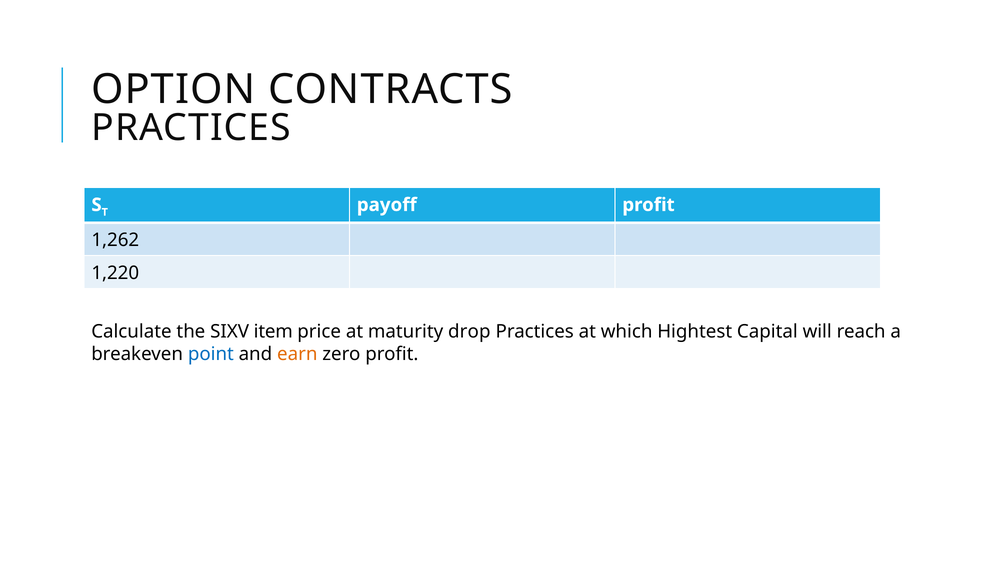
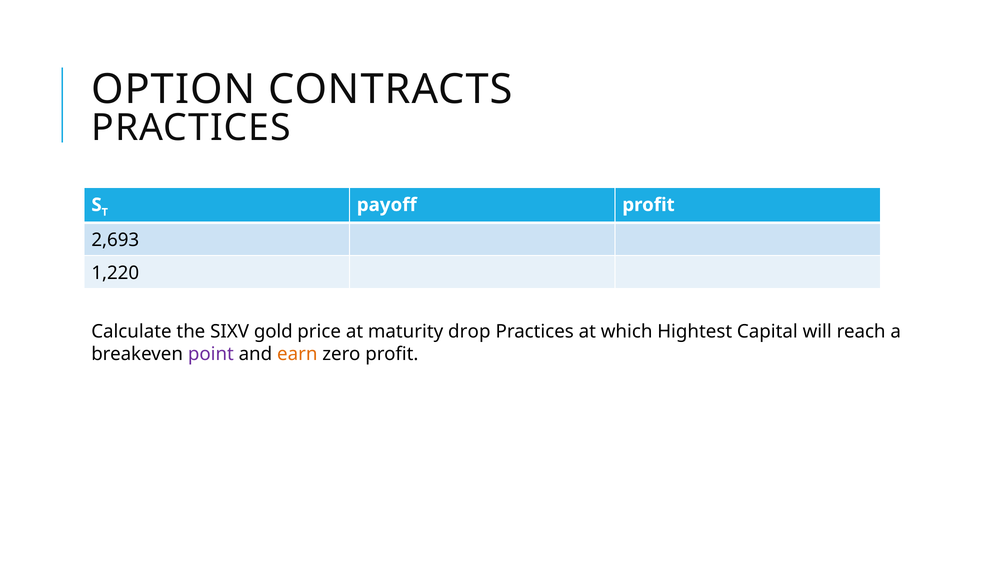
1,262: 1,262 -> 2,693 (115, 240)
item: item -> gold (273, 332)
point colour: blue -> purple (211, 354)
